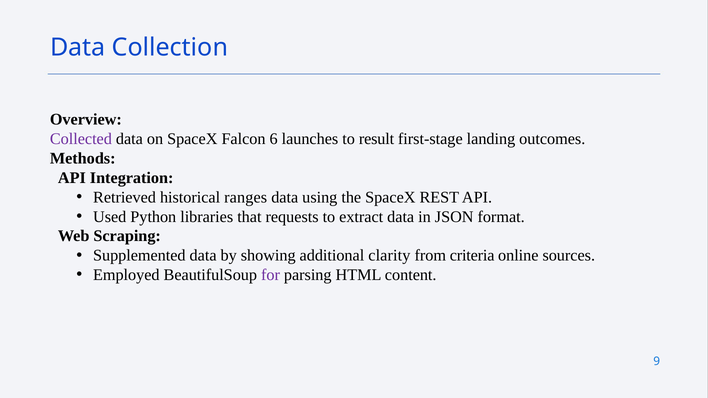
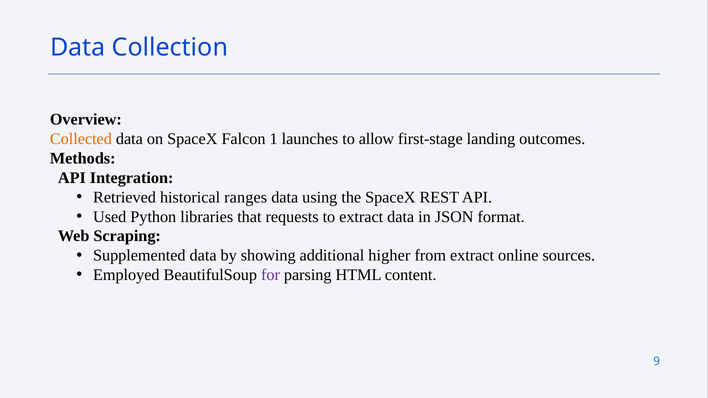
Collected colour: purple -> orange (81, 139)
6: 6 -> 1 (274, 139)
result: result -> allow (377, 139)
clarity: clarity -> higher (389, 256)
from criteria: criteria -> extract (472, 256)
